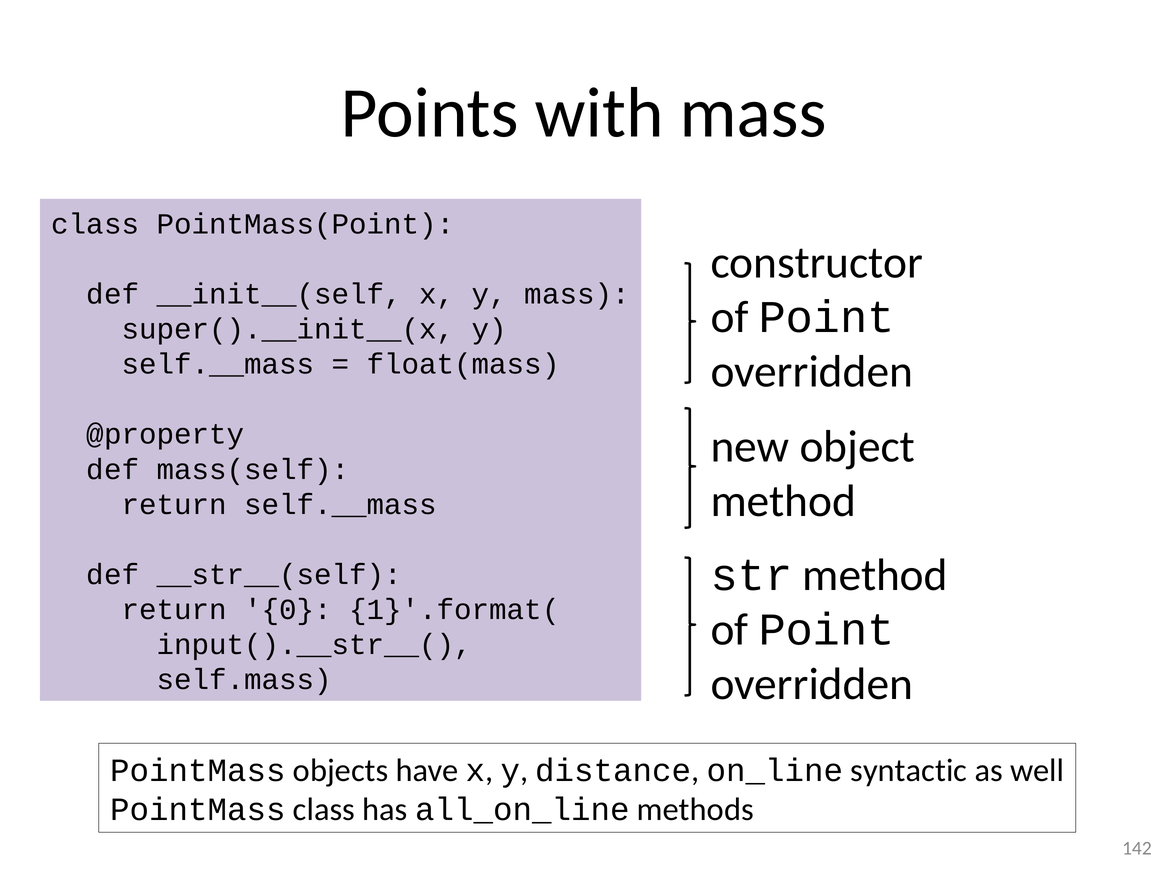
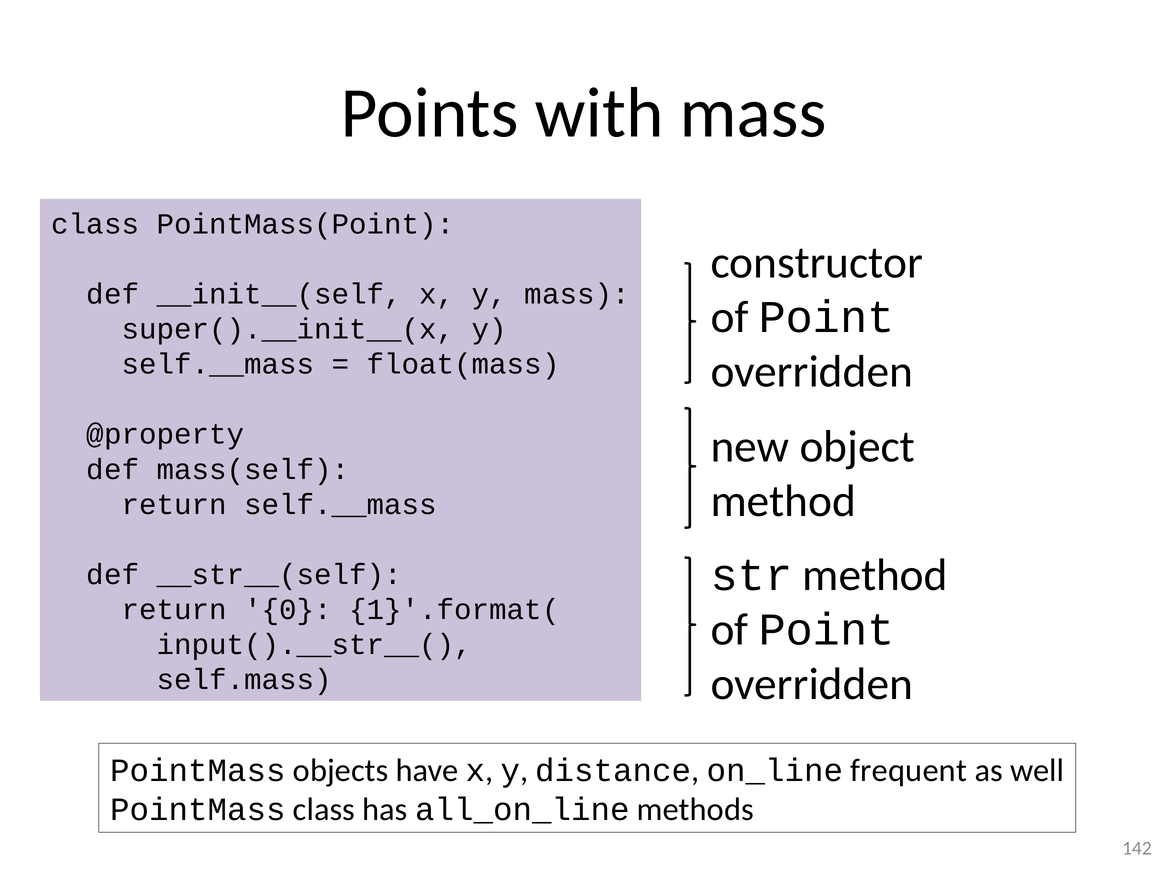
syntactic: syntactic -> frequent (909, 771)
